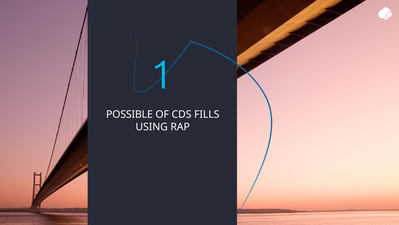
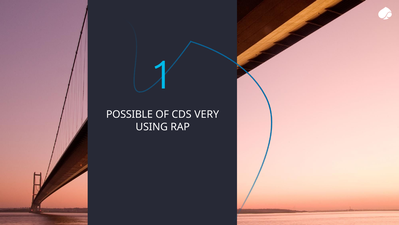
FILLS: FILLS -> VERY (207, 114)
